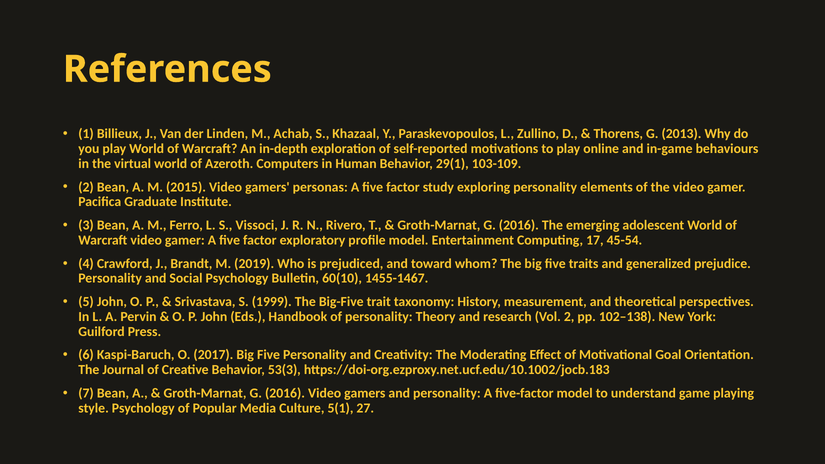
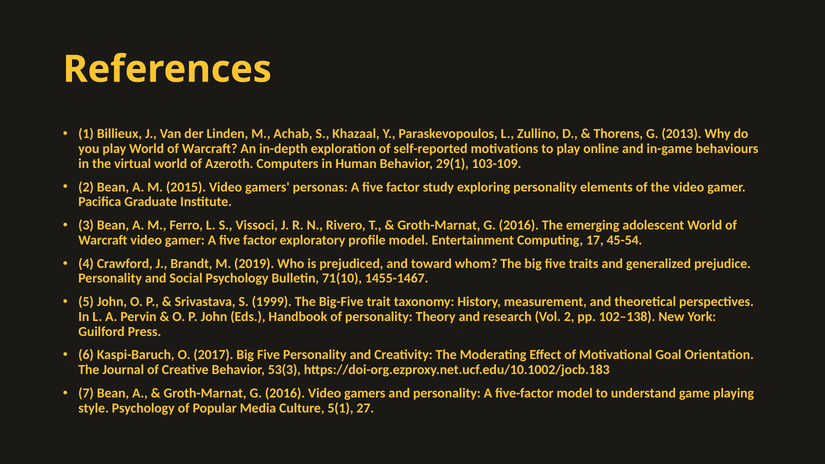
60(10: 60(10 -> 71(10 (342, 278)
